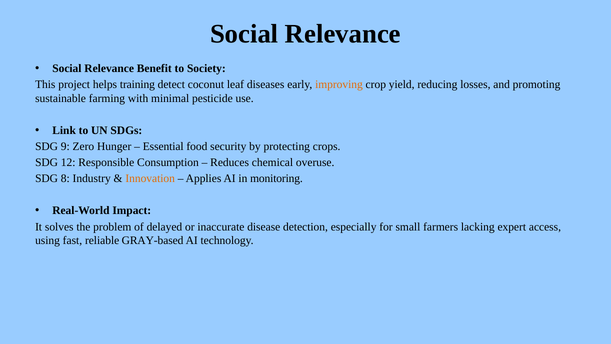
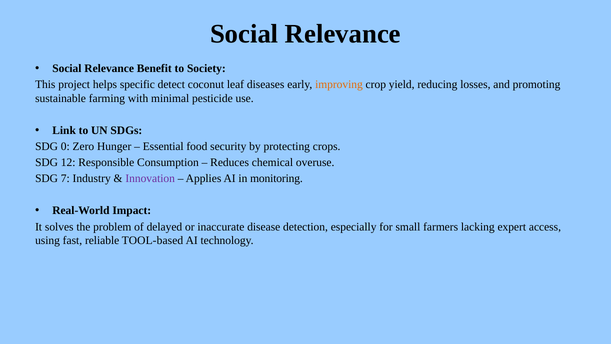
training: training -> specific (137, 84)
9: 9 -> 0 (65, 146)
8: 8 -> 7 (65, 178)
Innovation colour: orange -> purple (150, 178)
GRAY-based: GRAY-based -> TOOL-based (152, 240)
